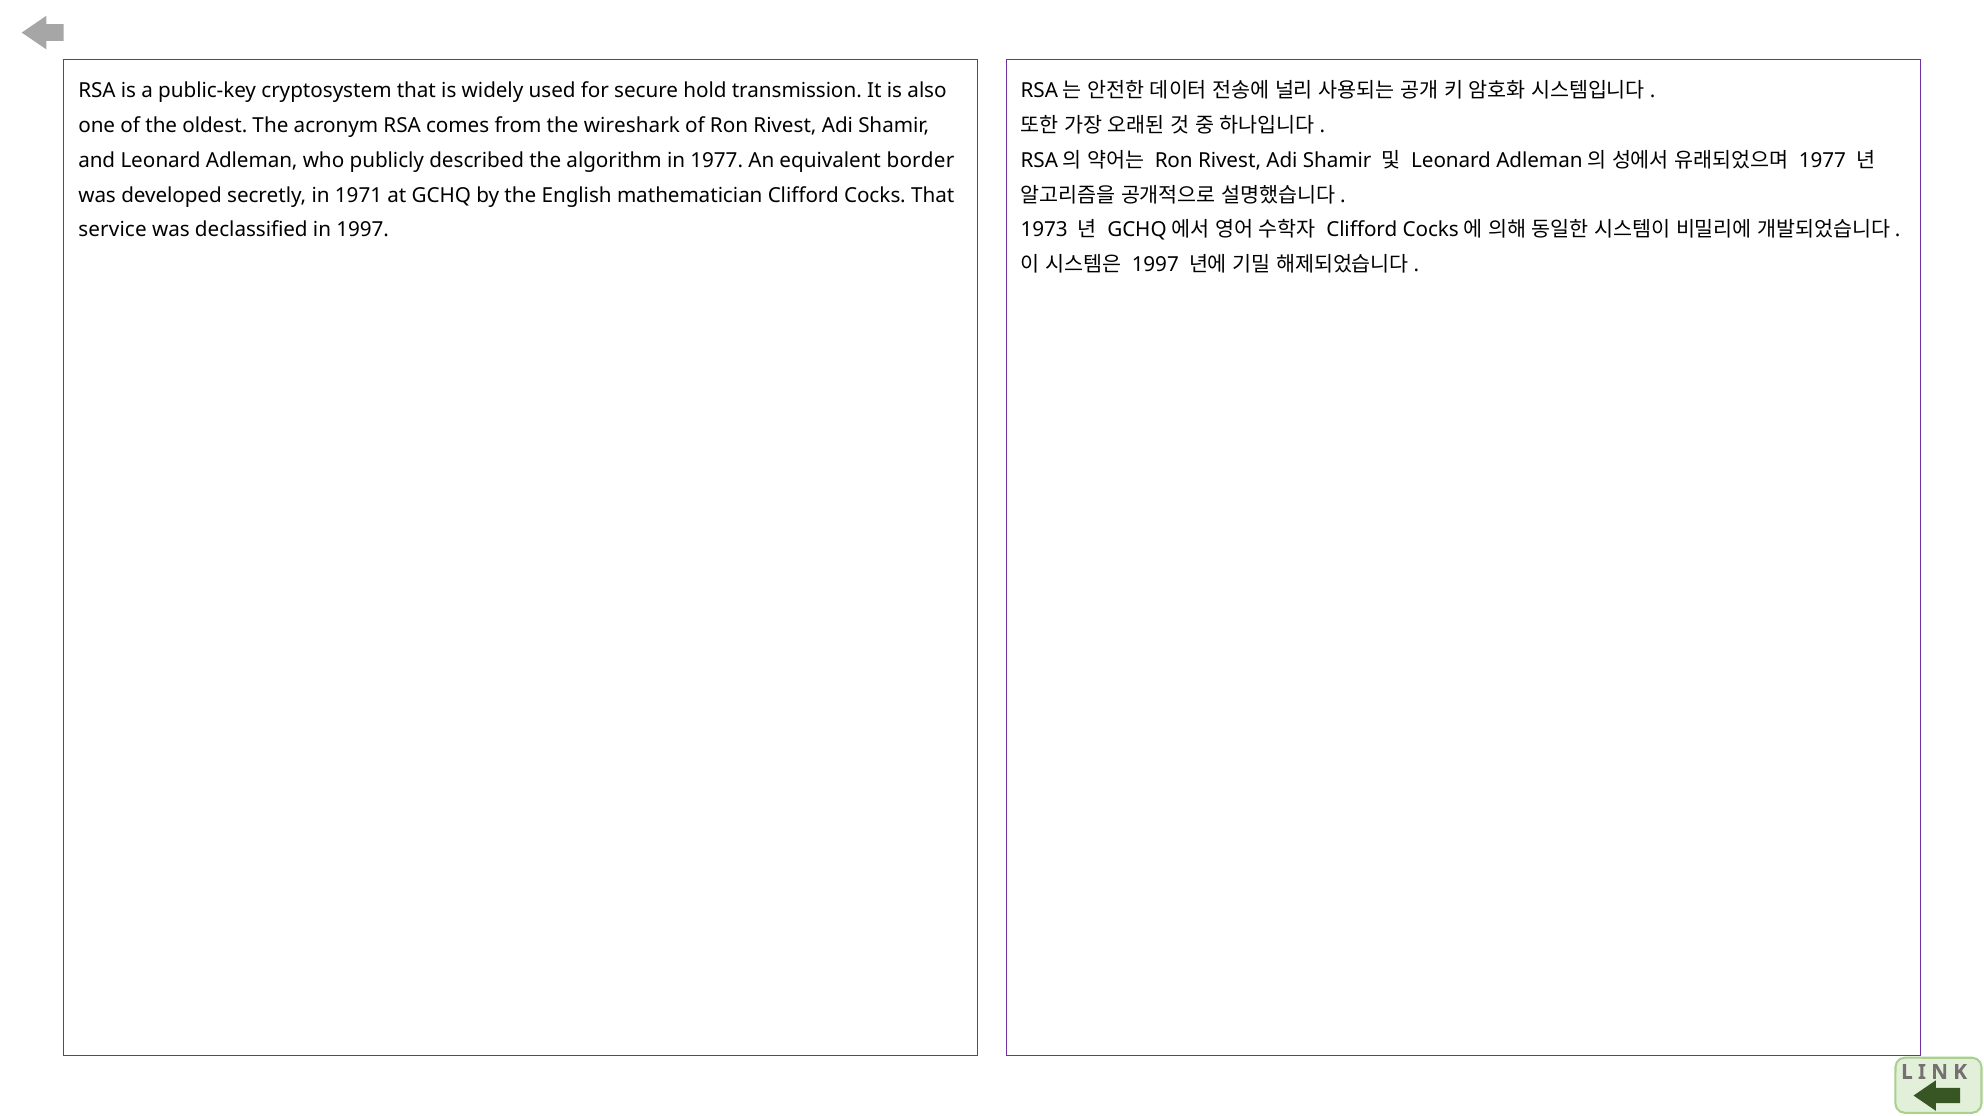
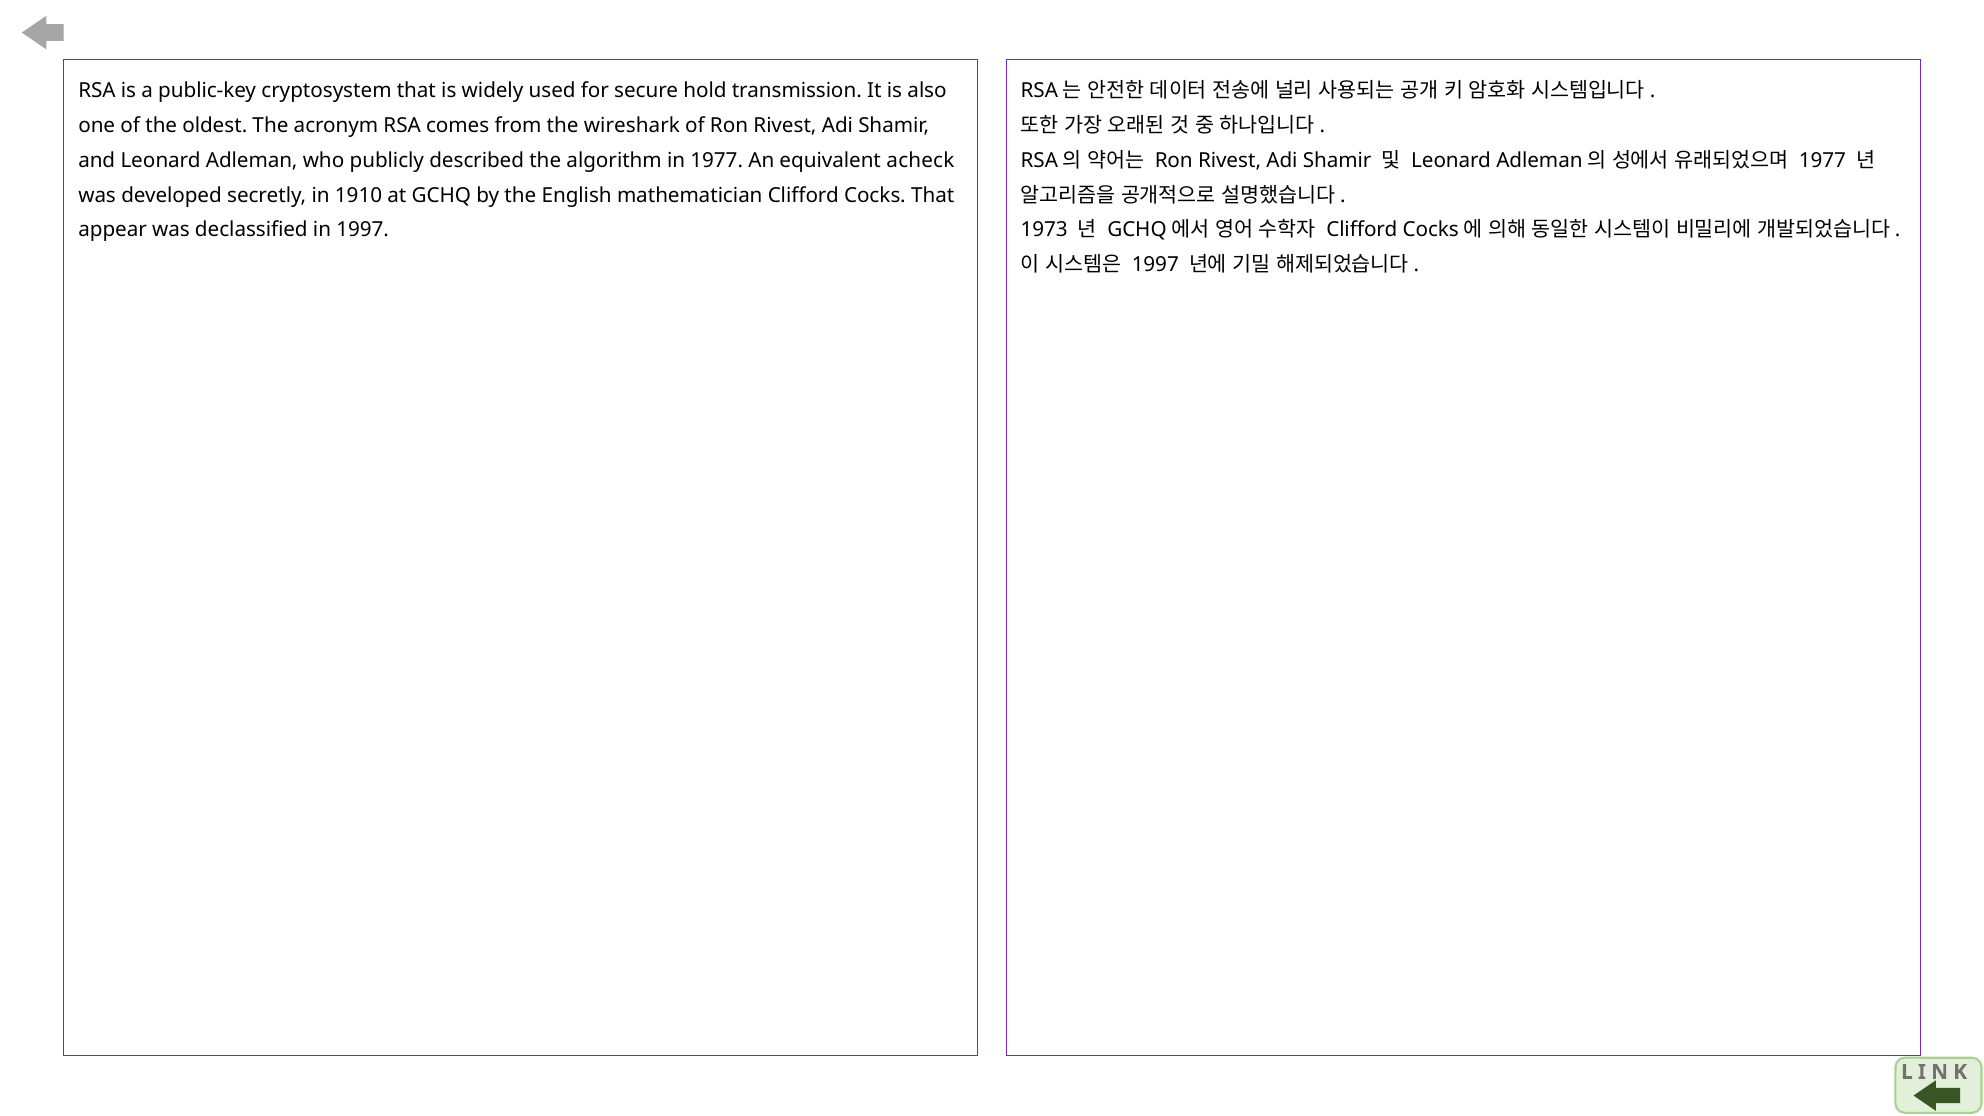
border: border -> acheck (920, 161)
1971: 1971 -> 1910 (359, 195)
service: service -> appear (113, 230)
